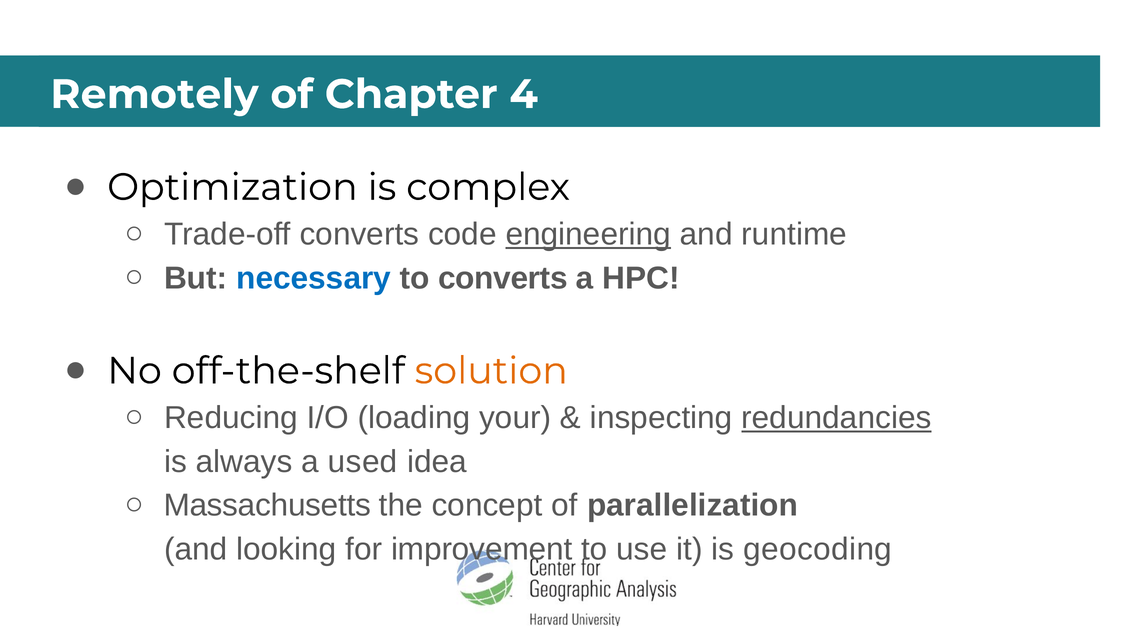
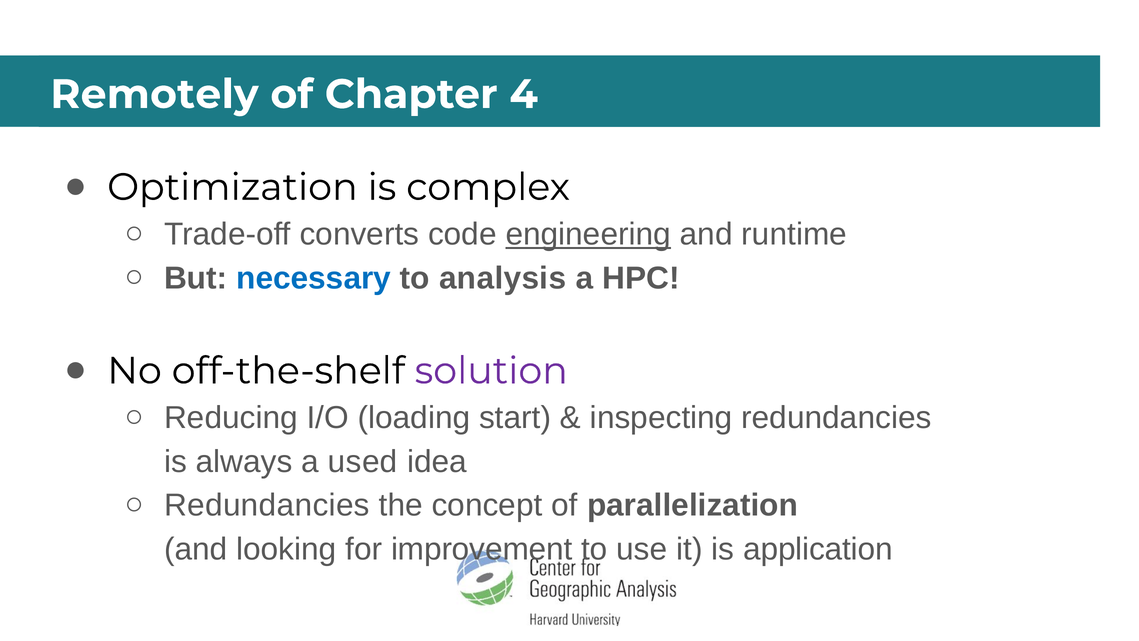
to converts: converts -> analysis (503, 278)
solution colour: orange -> purple (491, 371)
your: your -> start (515, 418)
redundancies underline: present -> none (836, 418)
Massachusetts: Massachusetts -> Redundancies (267, 505)
geocoding: geocoding -> application (818, 549)
